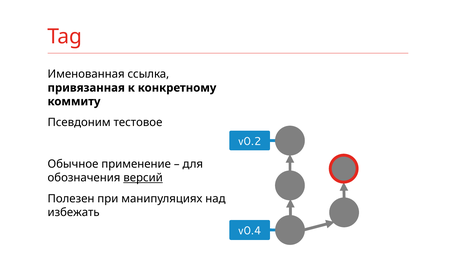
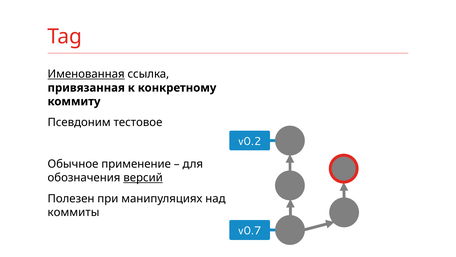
Именованная underline: none -> present (86, 74)
избежать: избежать -> коммиты (74, 212)
v0.4: v0.4 -> v0.7 (250, 230)
